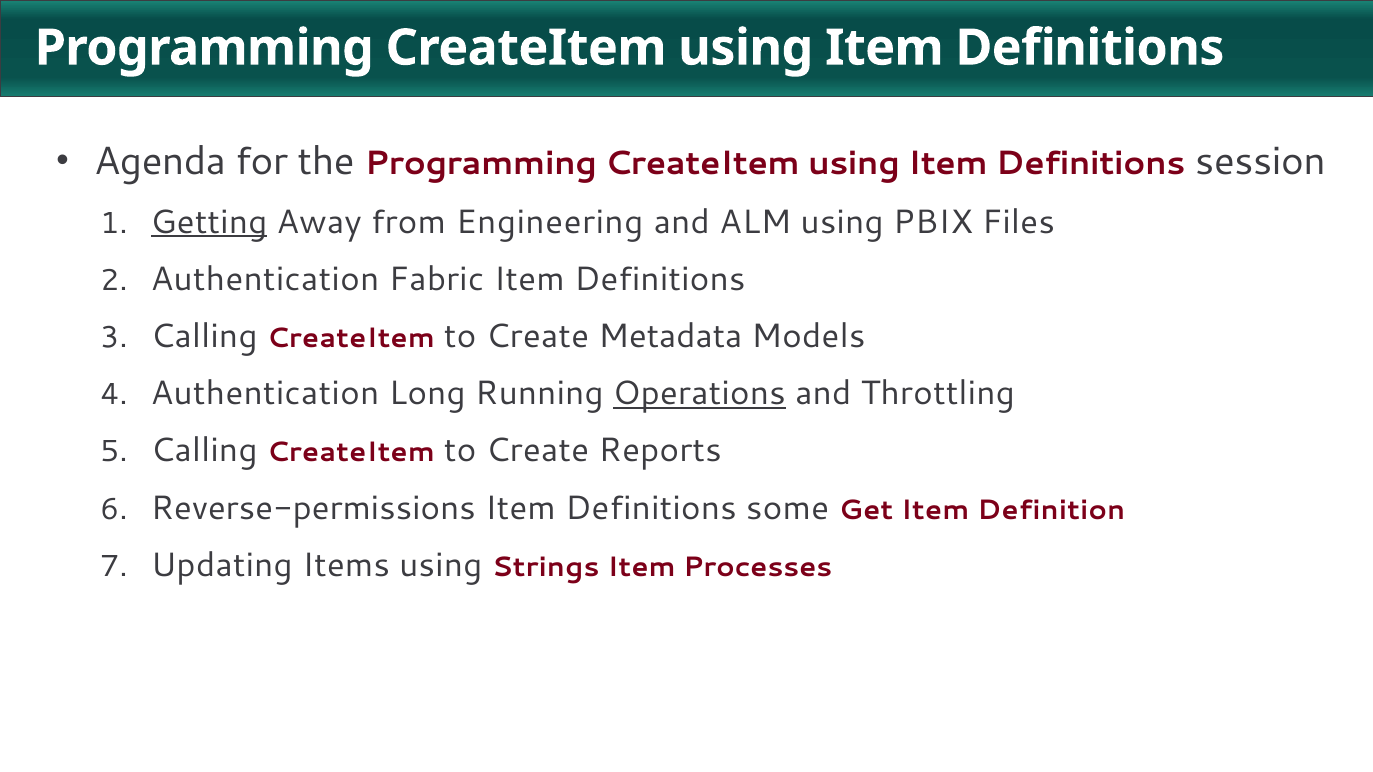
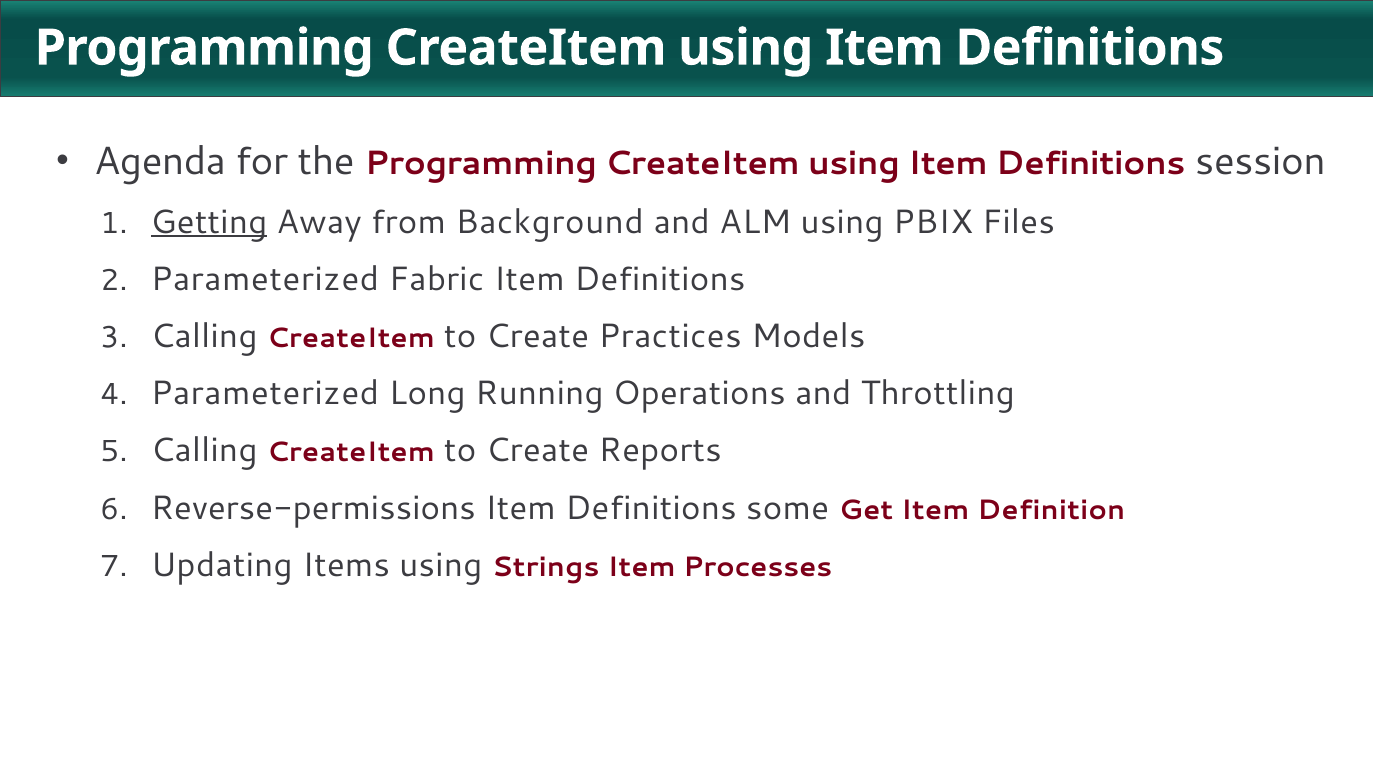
Engineering: Engineering -> Background (550, 222)
Authentication: Authentication -> Parameterized (265, 279)
Metadata: Metadata -> Practices (670, 337)
Authentication: Authentication -> Parameterized (265, 394)
Operations underline: present -> none (699, 394)
